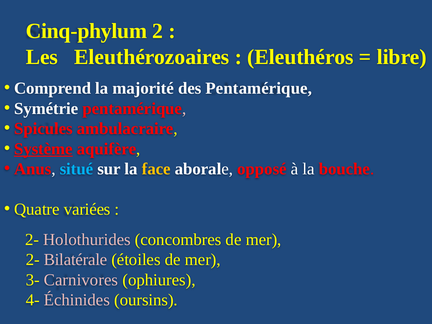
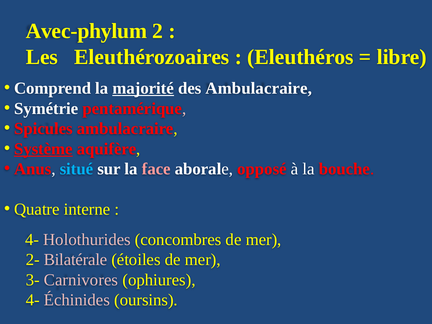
Cinq-phylum: Cinq-phylum -> Avec-phylum (86, 31)
majorité underline: none -> present (143, 88)
des Pentamérique: Pentamérique -> Ambulacraire (259, 88)
face colour: yellow -> pink (156, 169)
variées: variées -> interne (87, 209)
2-: 2- -> 4- (32, 240)
